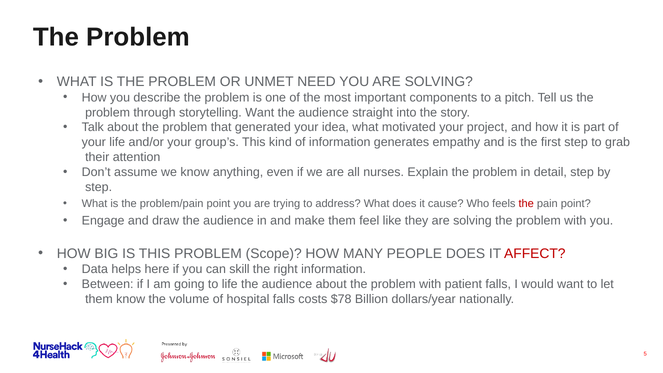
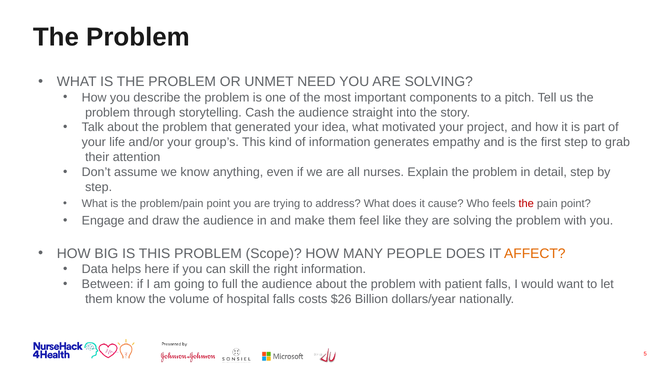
storytelling Want: Want -> Cash (260, 112)
AFFECT colour: red -> orange (535, 254)
to life: life -> full (230, 284)
$78: $78 -> $26 (341, 299)
